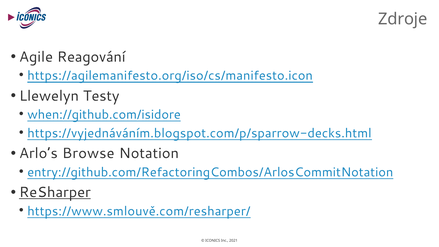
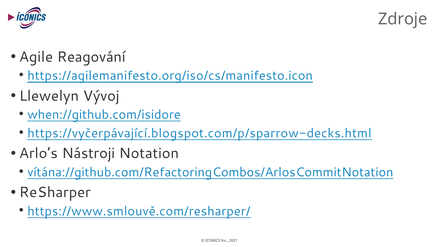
Testy: Testy -> Vývoj (101, 96)
https://vyjednáváním.blogspot.com/p/sparrow-decks.html: https://vyjednáváním.blogspot.com/p/sparrow-decks.html -> https://vyčerpávající.blogspot.com/p/sparrow-decks.html (199, 133)
Browse: Browse -> Nástroji (88, 153)
entry://github.com/RefactoringCombos/ArlosCommitNotation: entry://github.com/RefactoringCombos/ArlosCommitNotation -> vítána://github.com/RefactoringCombos/ArlosCommitNotation (210, 172)
ReSharper underline: present -> none (55, 192)
